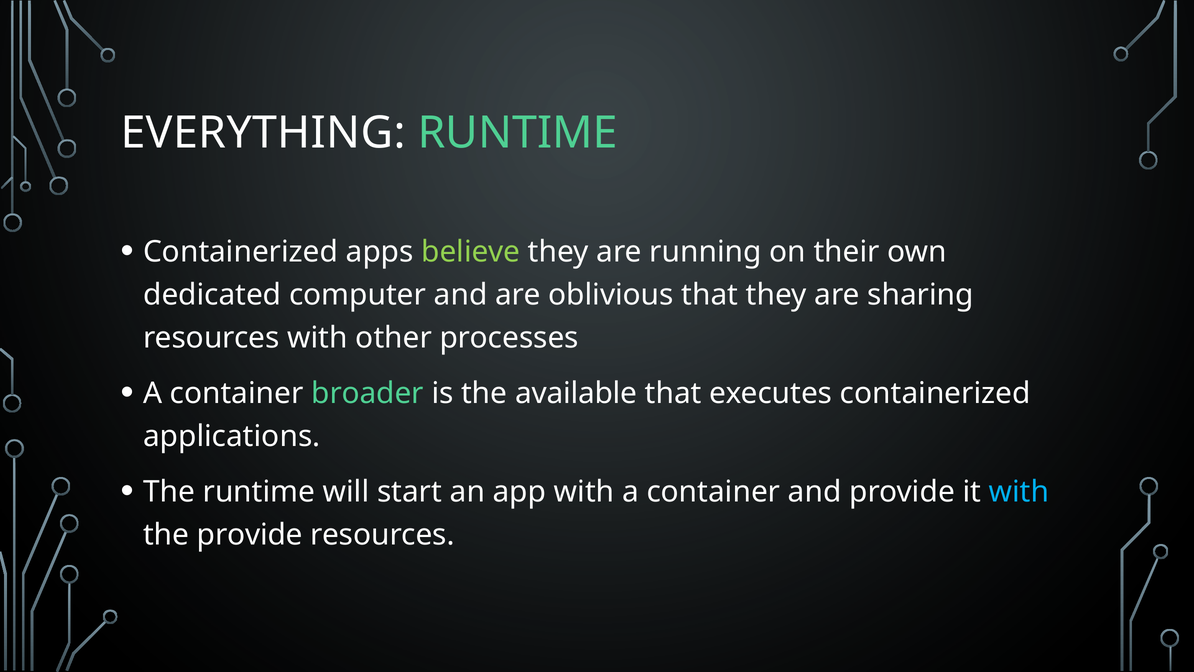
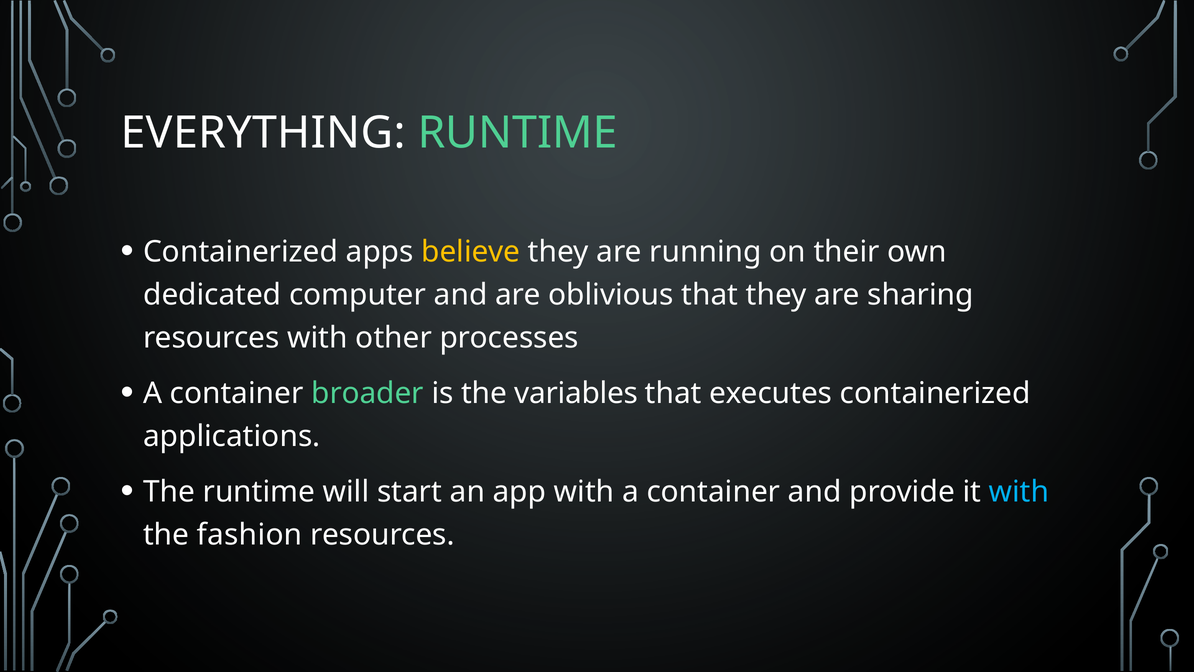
believe colour: light green -> yellow (471, 252)
available: available -> variables (576, 393)
the provide: provide -> fashion (250, 535)
